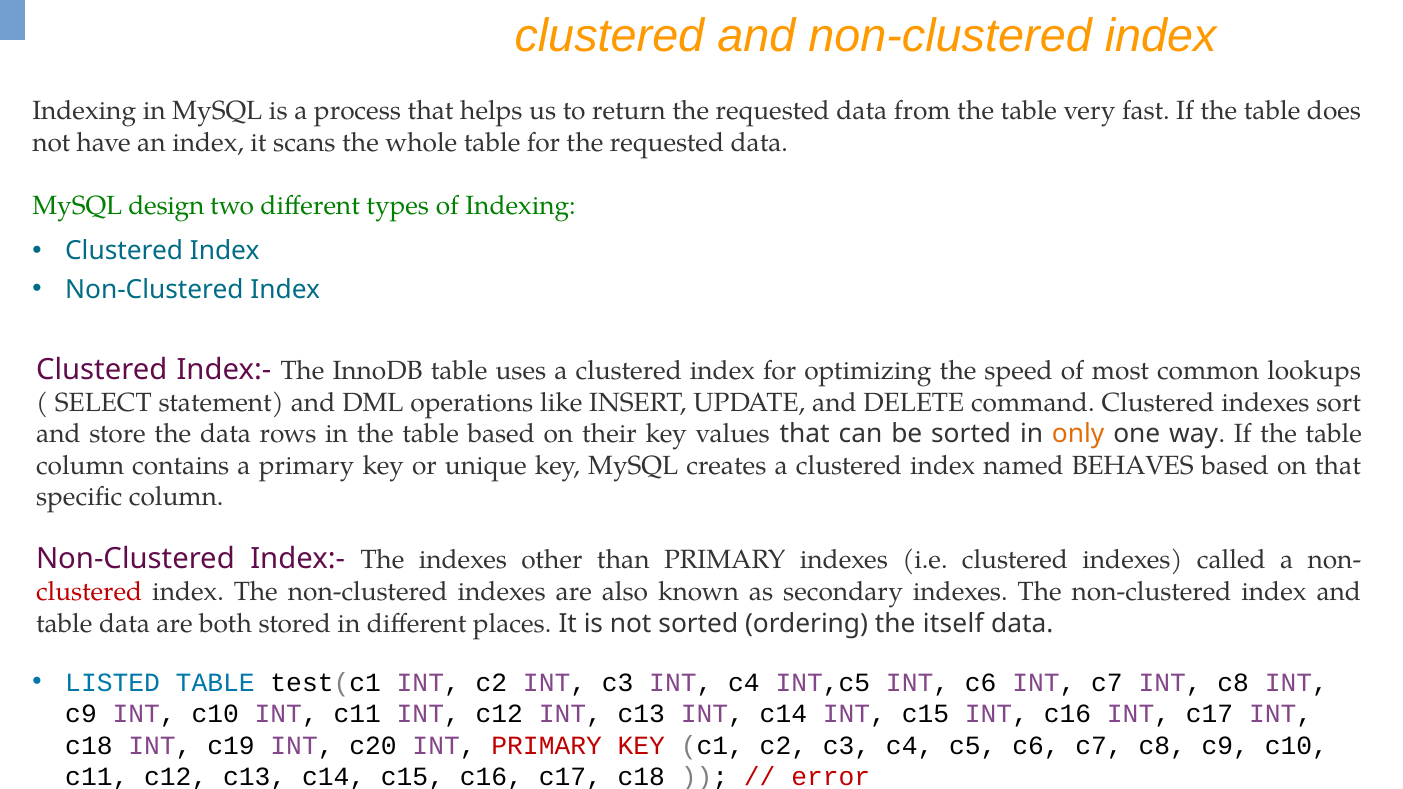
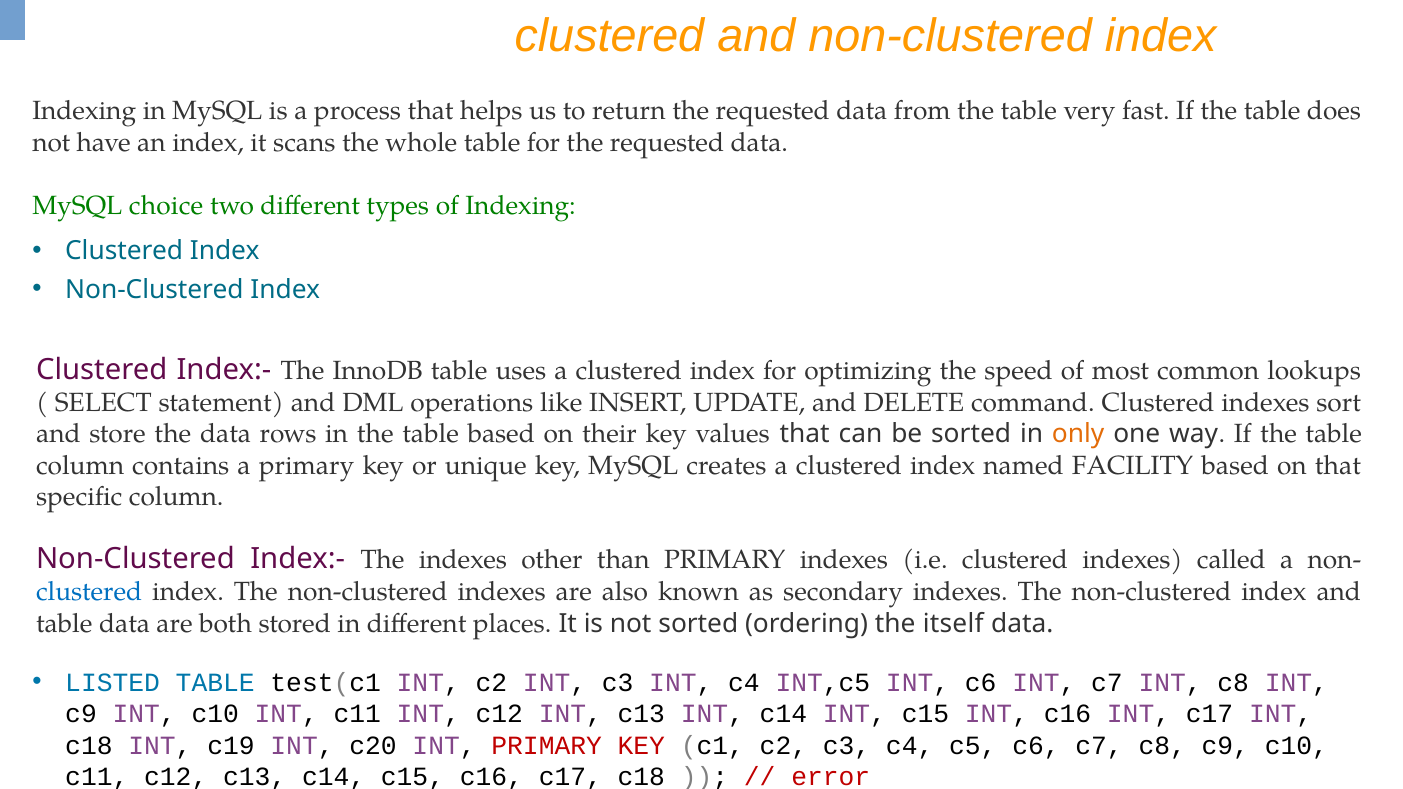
design: design -> choice (166, 205)
BEHAVES: BEHAVES -> FACILITY (1133, 466)
clustered colour: red -> blue (89, 592)
